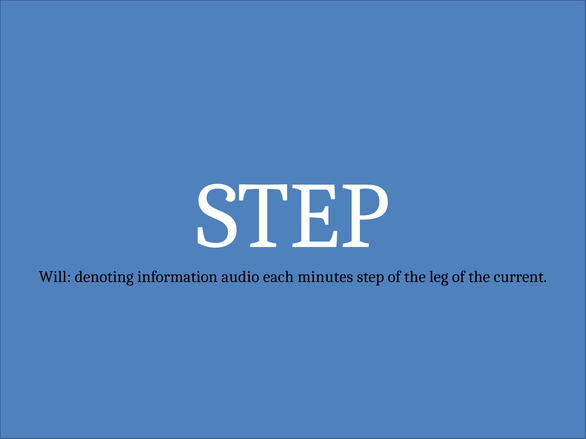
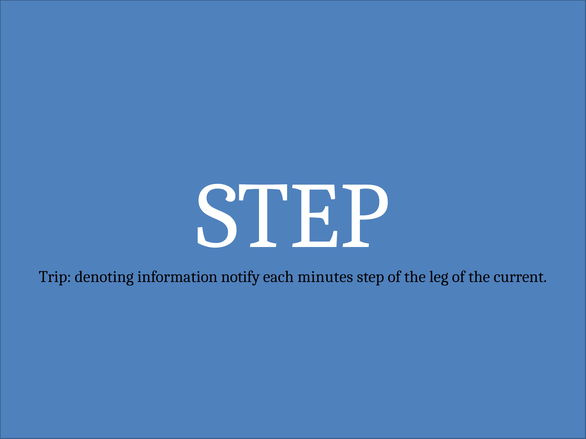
Will: Will -> Trip (55, 277)
audio: audio -> notify (240, 277)
